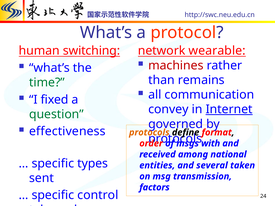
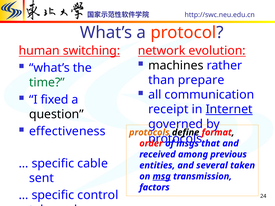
wearable: wearable -> evolution (217, 51)
machines colour: red -> black (176, 65)
remains: remains -> prepare (201, 80)
convey: convey -> receipt (168, 109)
question colour: green -> black (56, 114)
with: with -> that (211, 144)
national: national -> previous (229, 155)
types: types -> cable (93, 164)
msg underline: none -> present (162, 177)
